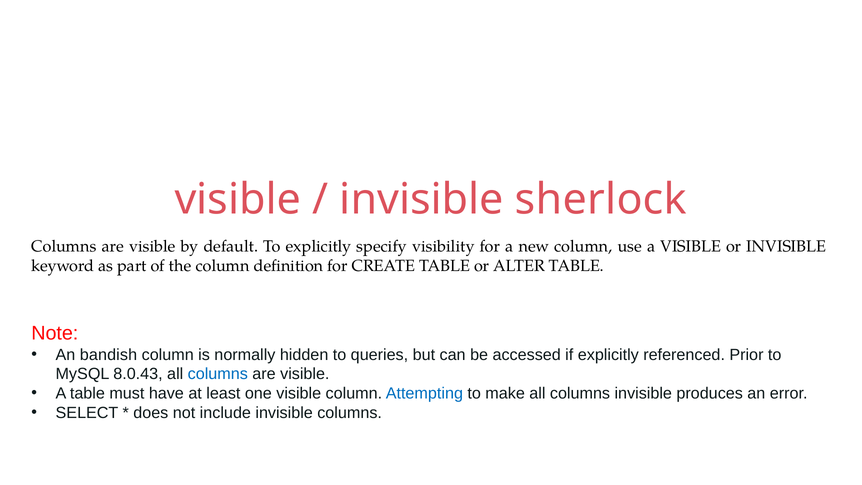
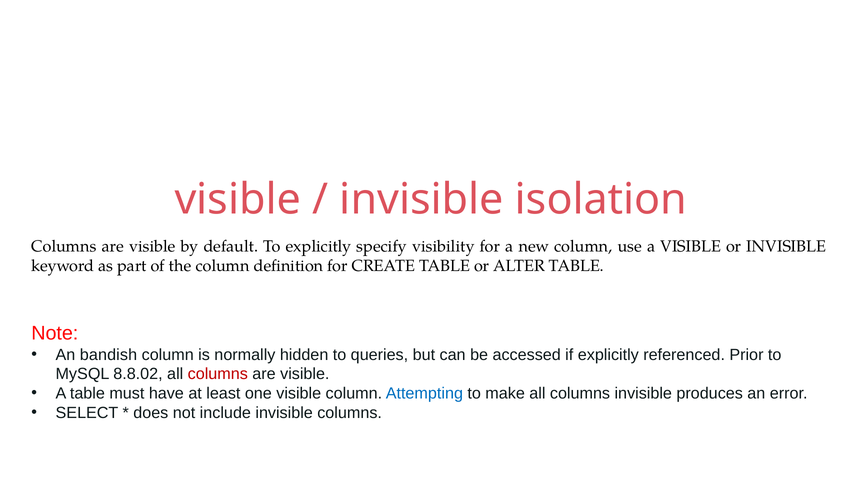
sherlock: sherlock -> isolation (601, 200)
8.0.43: 8.0.43 -> 8.8.02 (138, 374)
columns colour: blue -> red (218, 374)
